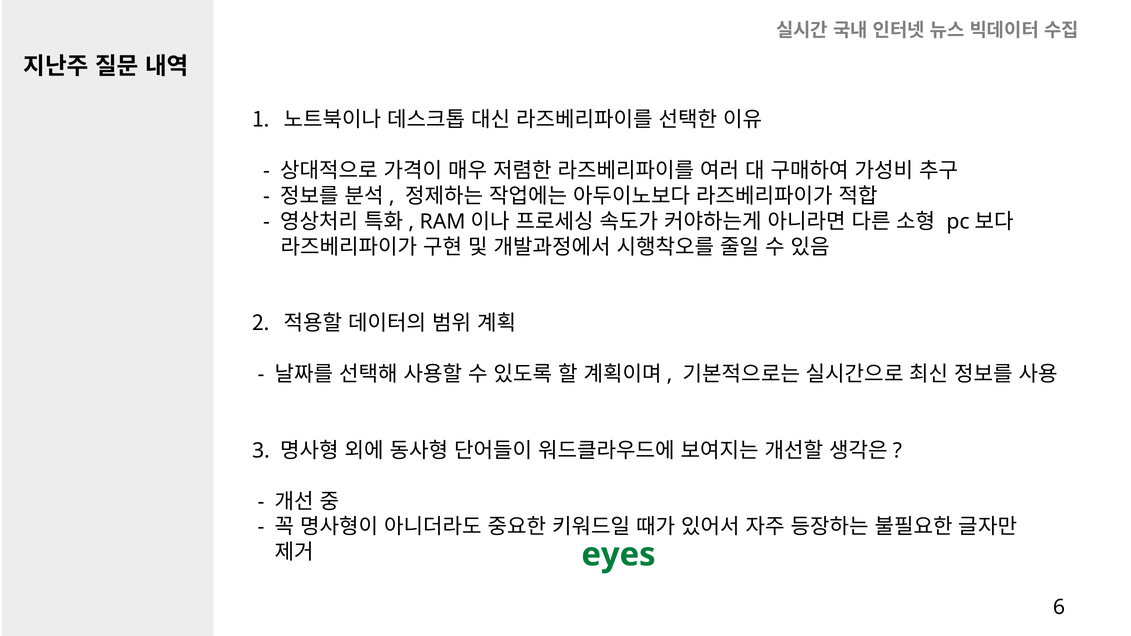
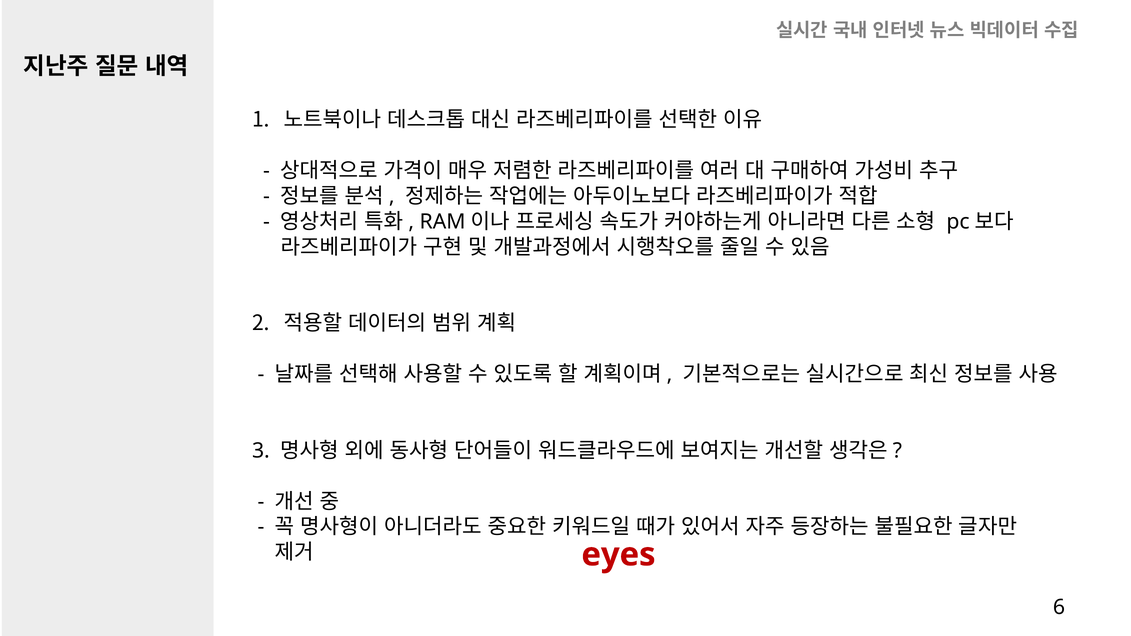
eyes colour: green -> red (618, 555)
